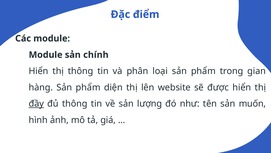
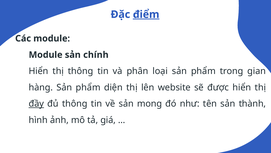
điểm underline: none -> present (146, 14)
lượng: lượng -> mong (150, 103)
muốn: muốn -> thành (252, 103)
